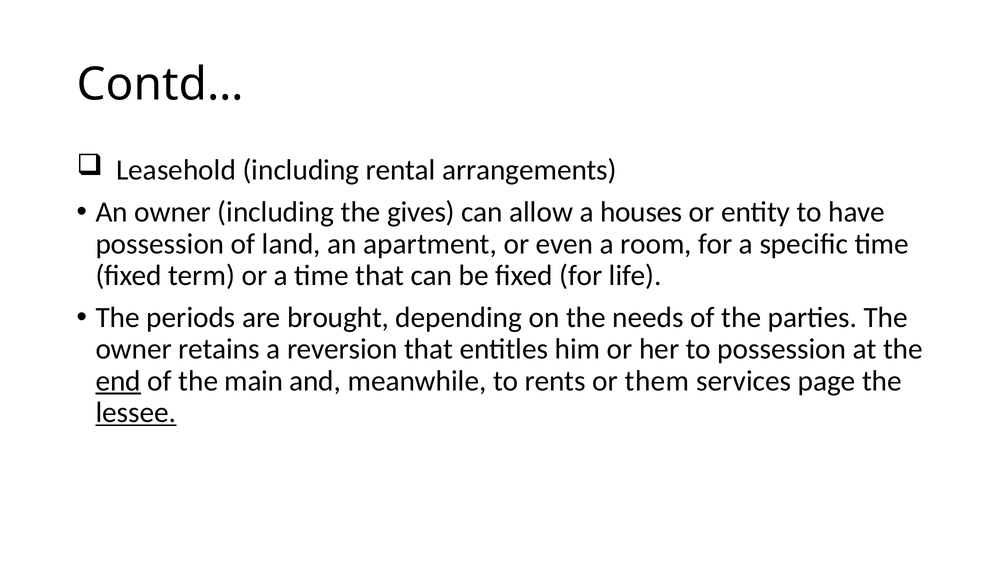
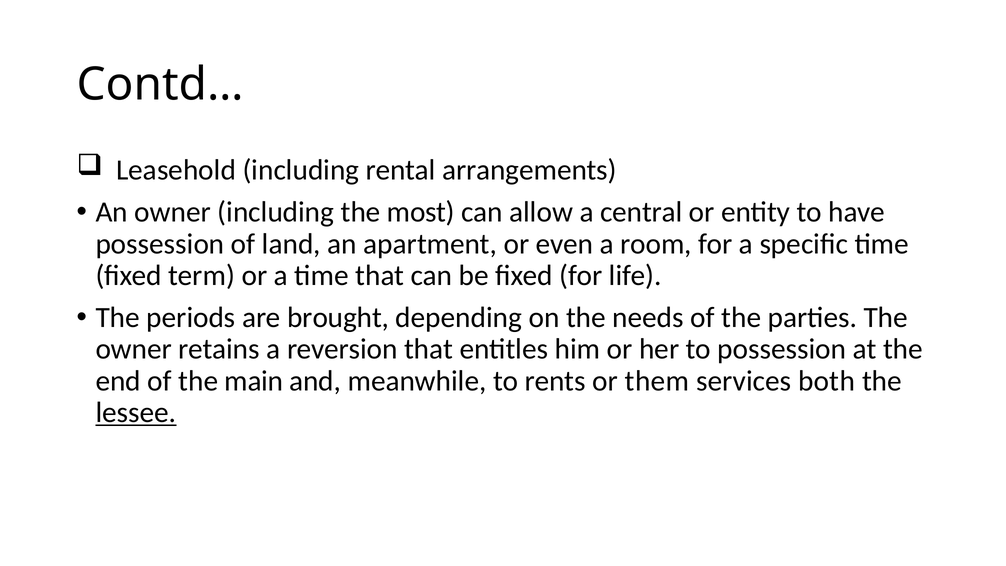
gives: gives -> most (421, 212)
houses: houses -> central (641, 212)
end underline: present -> none (118, 381)
page: page -> both (827, 381)
